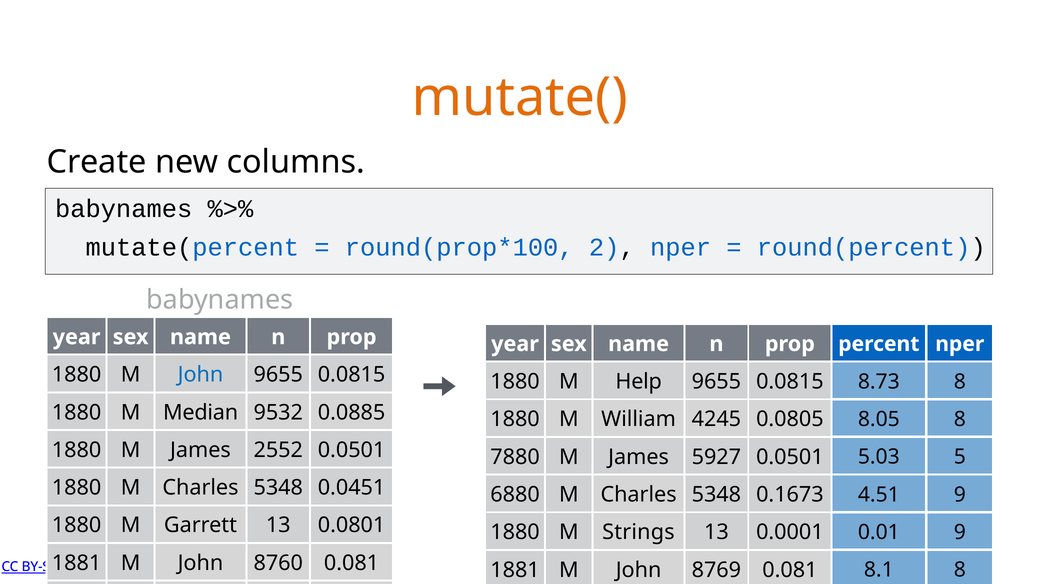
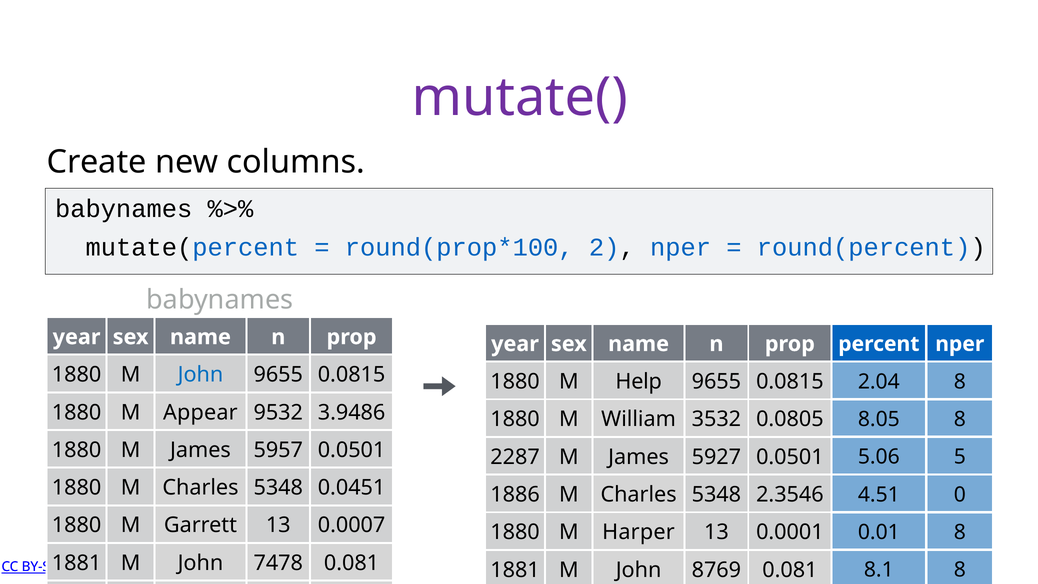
mutate( colour: orange -> purple (520, 98)
8.73: 8.73 -> 2.04 (879, 382)
Median: Median -> Appear (200, 412)
0.0885: 0.0885 -> 3.9486 (352, 412)
4245: 4245 -> 3532 (716, 419)
2552: 2552 -> 5957 (278, 450)
7880: 7880 -> 2287 (515, 457)
5.03: 5.03 -> 5.06 (879, 457)
6880: 6880 -> 1886 (515, 494)
0.1673: 0.1673 -> 2.3546 (790, 494)
4.51 9: 9 -> 0 (960, 494)
0.0801: 0.0801 -> 0.0007 (352, 525)
Strings: Strings -> Harper (638, 532)
0.01 9: 9 -> 8 (960, 532)
8760: 8760 -> 7478 (278, 563)
